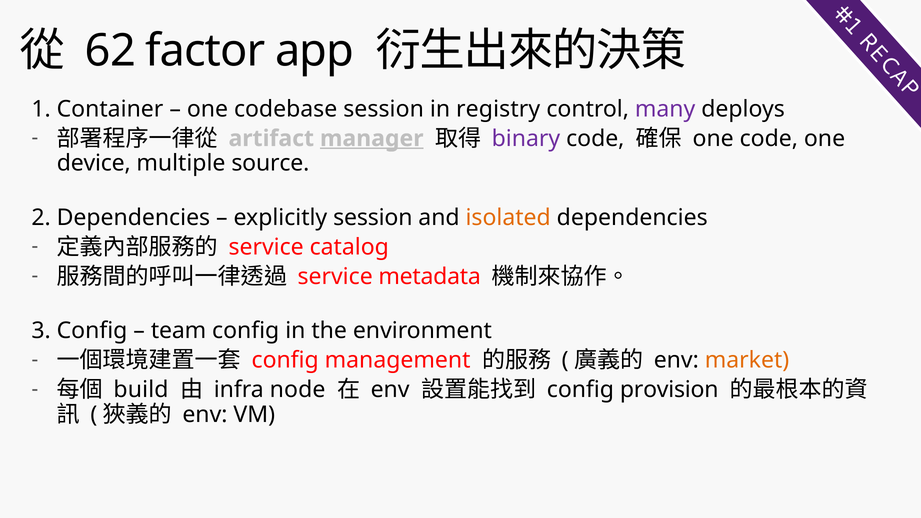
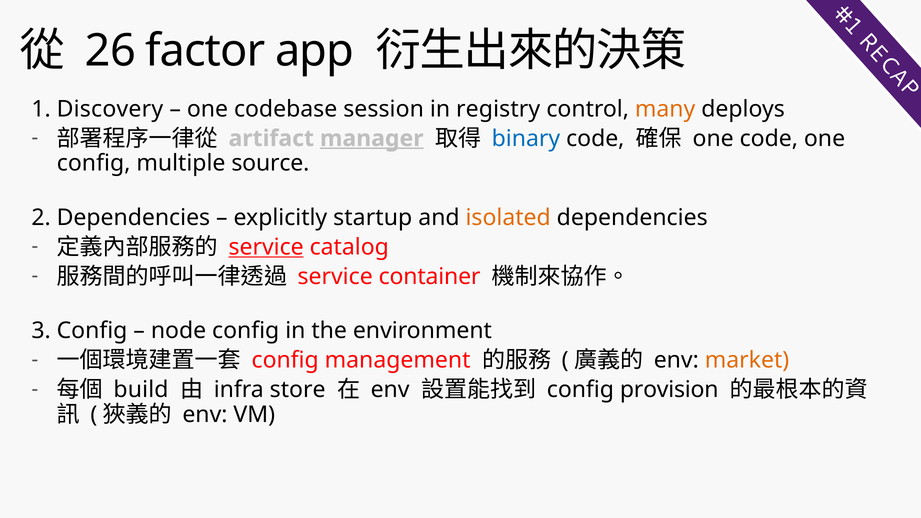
62: 62 -> 26 (110, 51)
Container: Container -> Discovery (110, 109)
many colour: purple -> orange (665, 109)
binary colour: purple -> blue (526, 138)
device: device -> config (94, 163)
explicitly session: session -> startup (373, 218)
service underline: none -> present (266, 247)
metadata: metadata -> container (430, 277)
team: team -> node (179, 331)
node: node -> store (298, 390)
